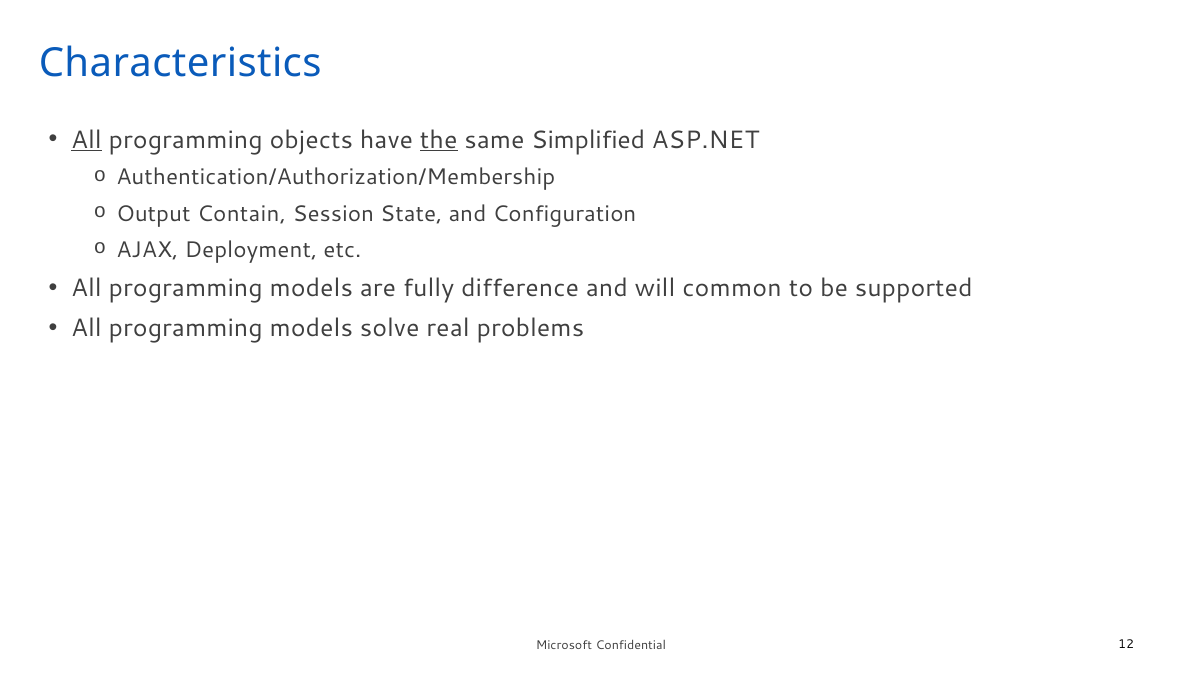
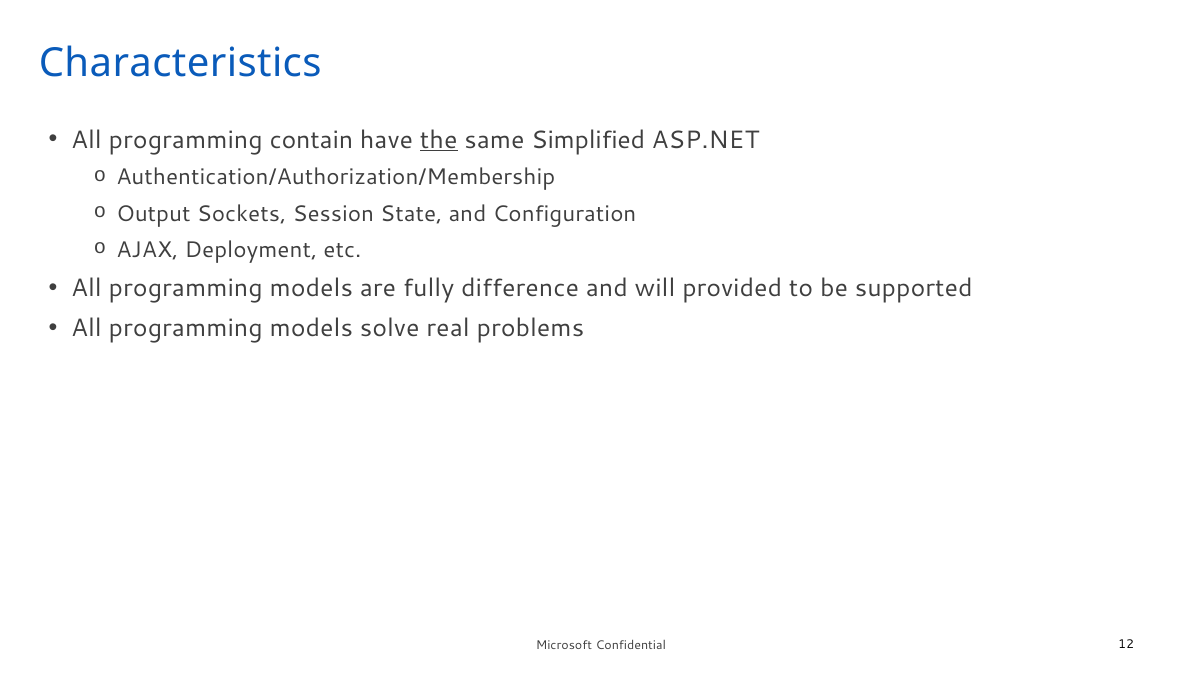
All underline: present -> none (87, 140)
objects: objects -> contain (311, 140)
Contain: Contain -> Sockets (242, 214)
common: common -> provided (732, 288)
